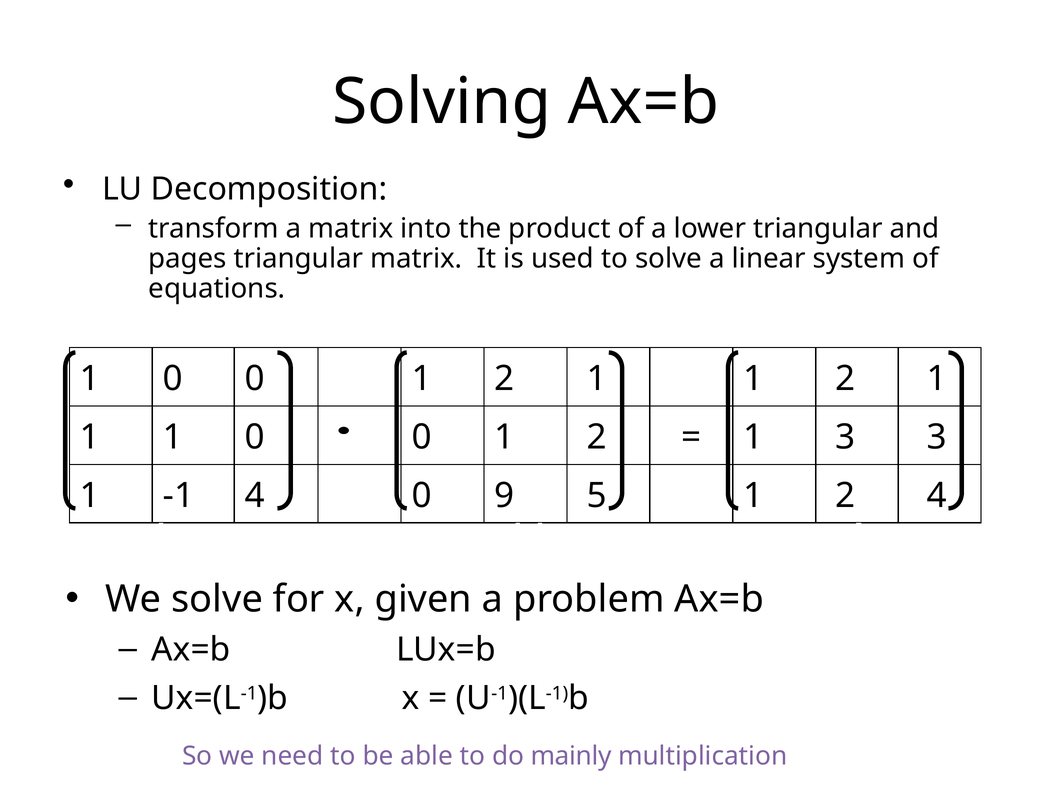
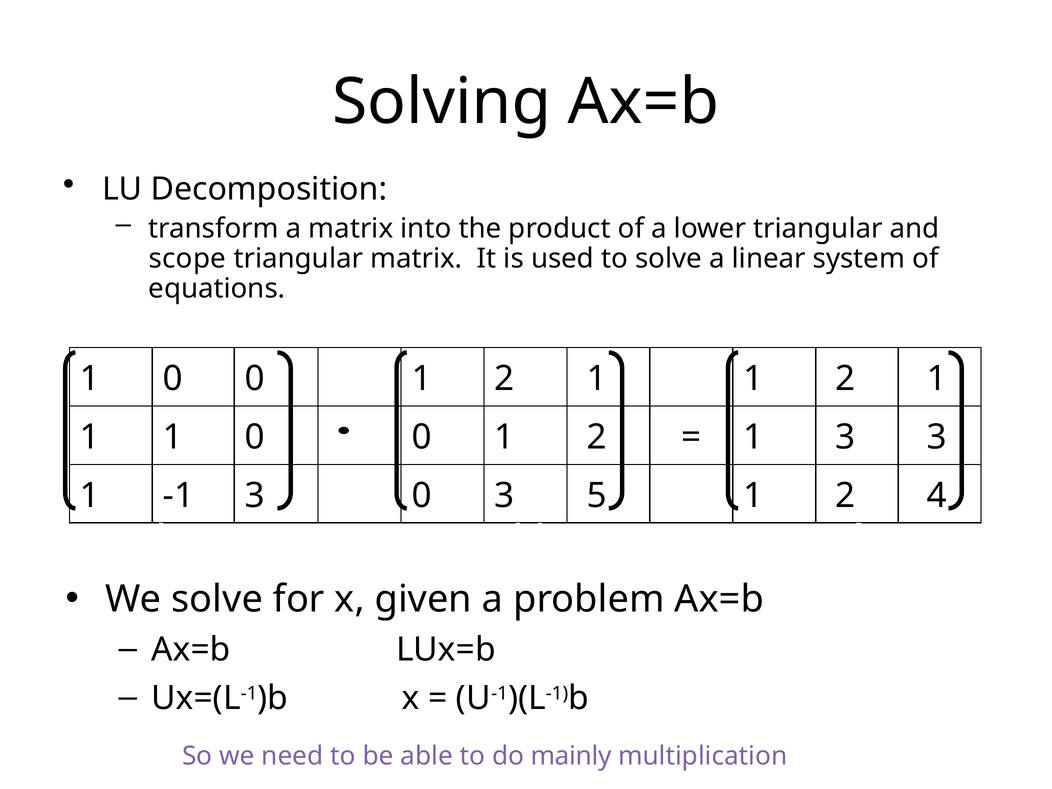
pages: pages -> scope (187, 258)
-1 4: 4 -> 3 (255, 496)
0 9: 9 -> 3 (505, 496)
